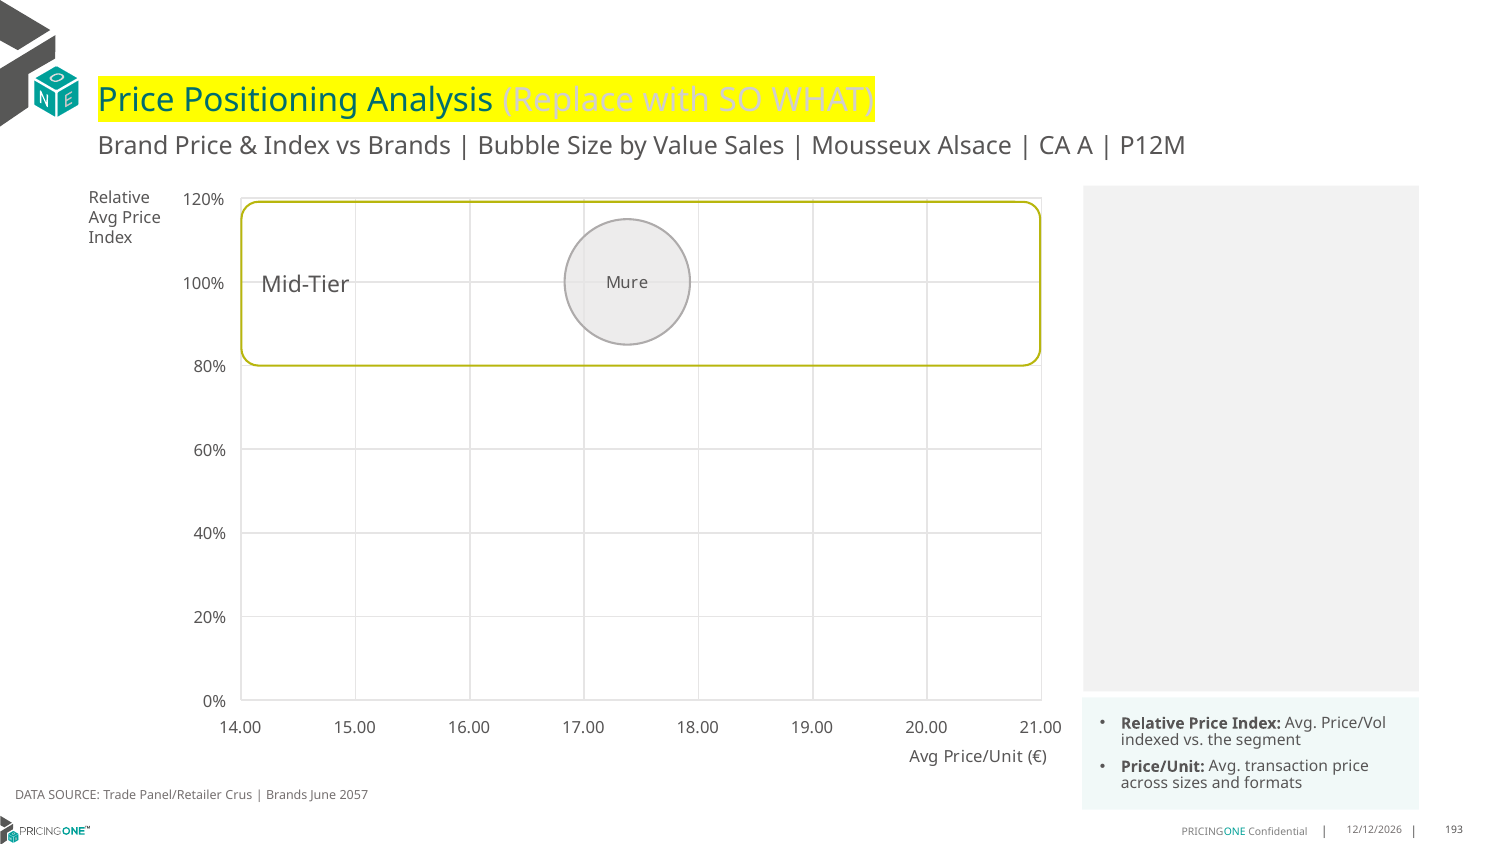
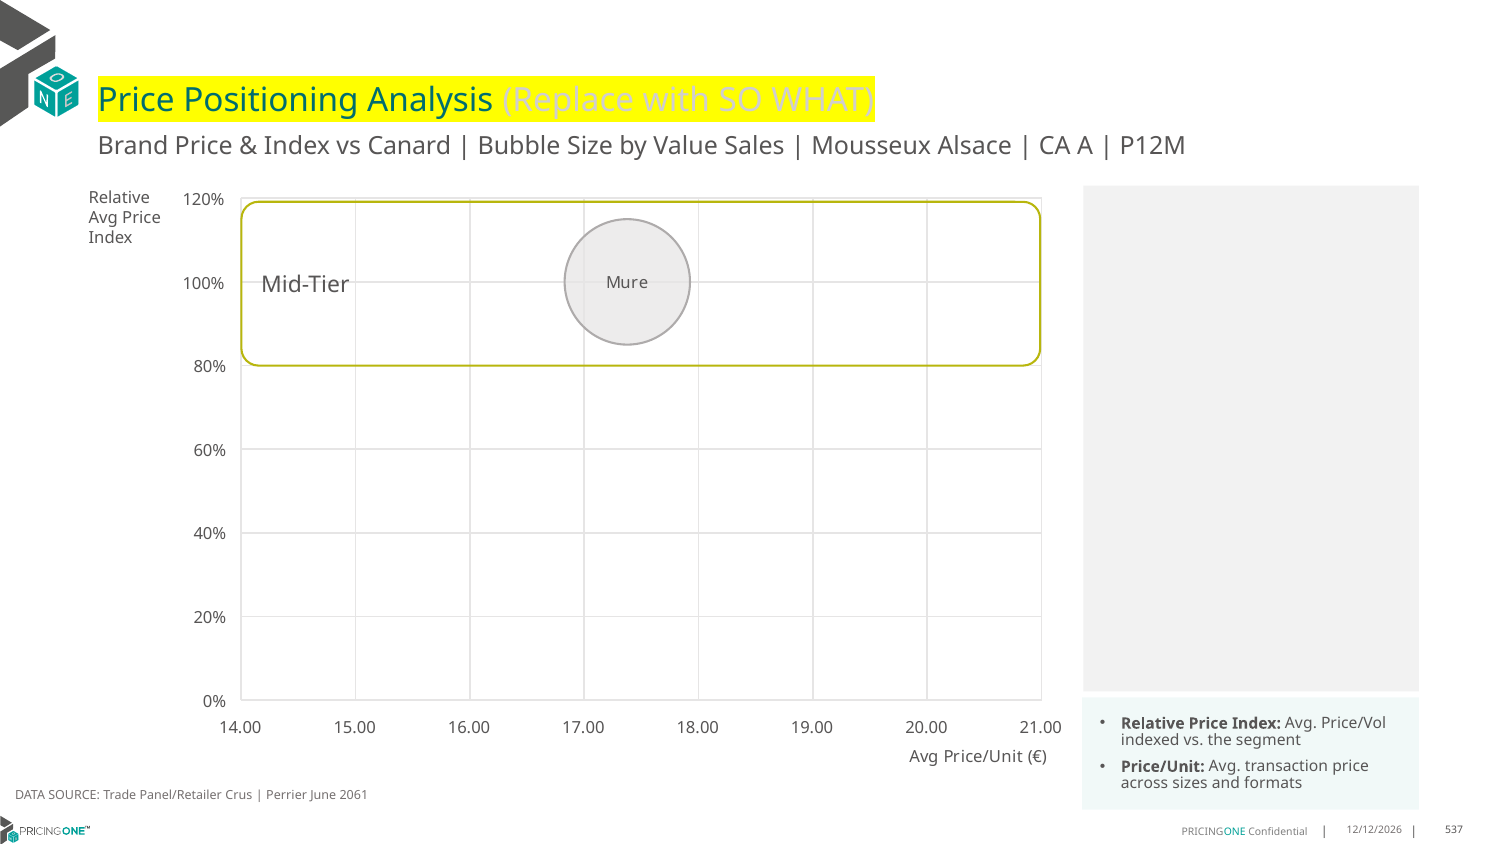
vs Brands: Brands -> Canard (409, 146)
Brands: Brands -> Perrier (287, 795)
2057: 2057 -> 2061 (354, 795)
193: 193 -> 537 (1454, 830)
